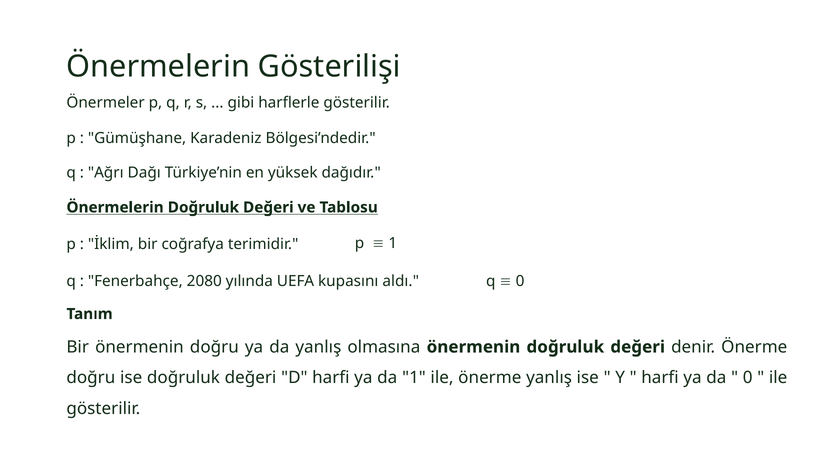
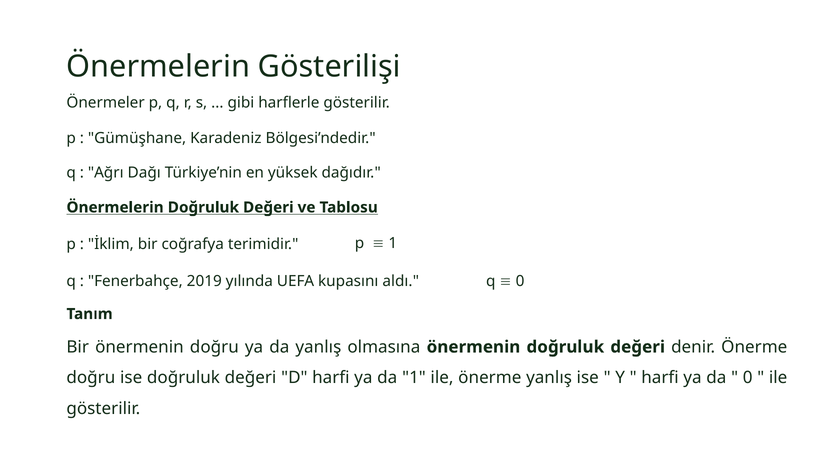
2080: 2080 -> 2019 (204, 281)
